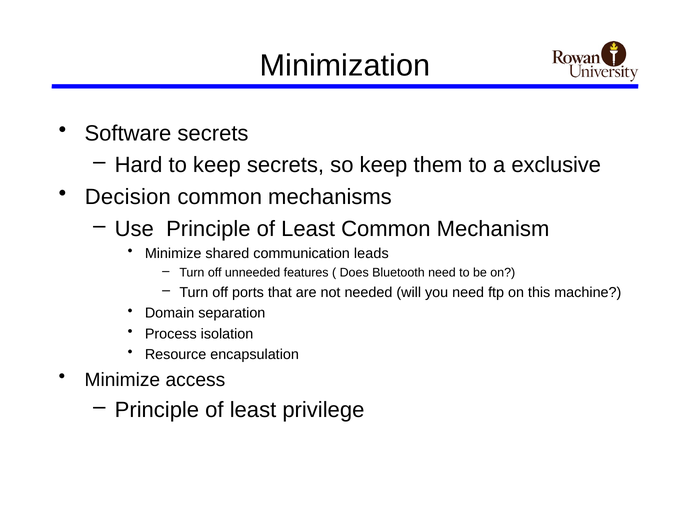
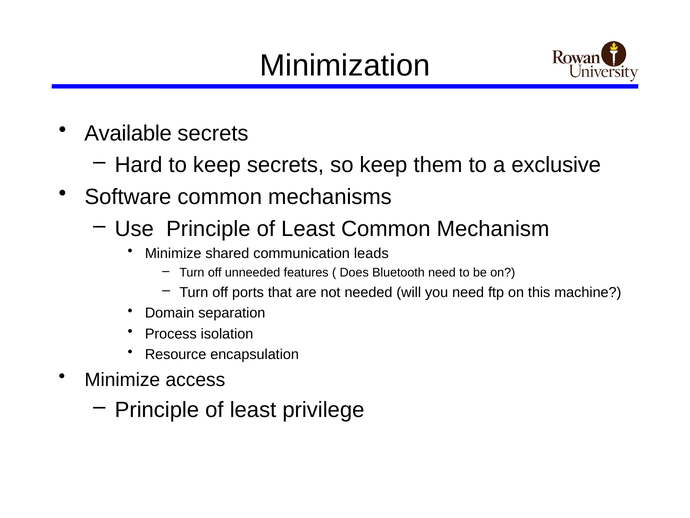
Software: Software -> Available (128, 133)
Decision: Decision -> Software (128, 197)
